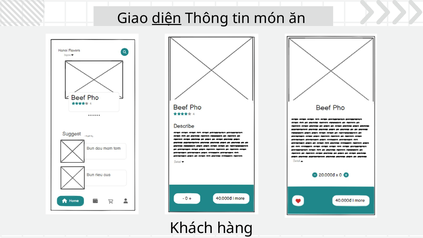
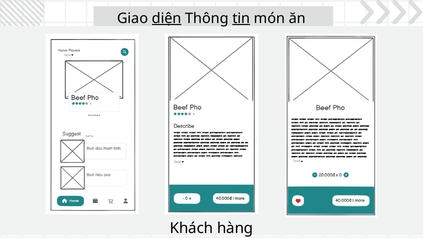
tin underline: none -> present (241, 18)
